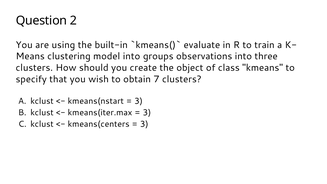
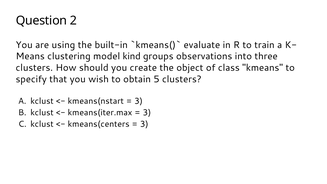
model into: into -> kind (132, 56)
7: 7 -> 5 (156, 79)
